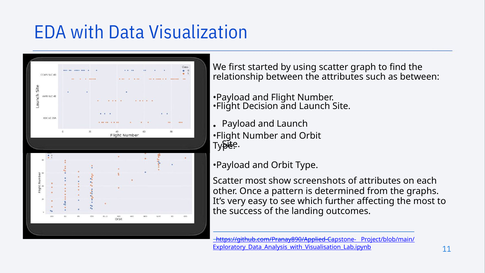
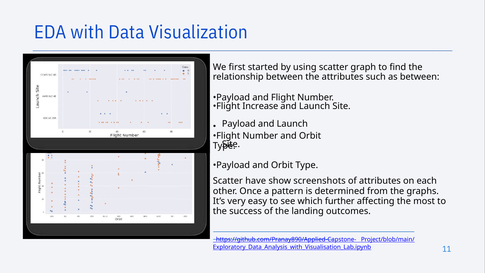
Decision: Decision -> Increase (260, 106)
Scatter most: most -> have (256, 181)
